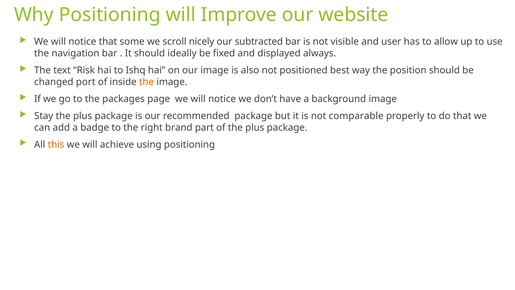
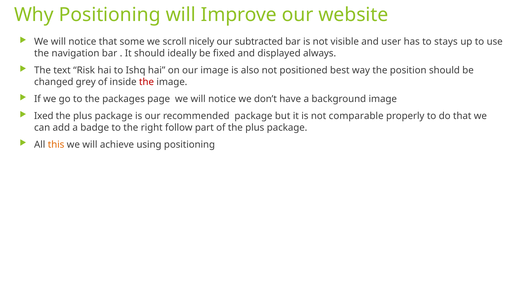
allow: allow -> stays (446, 42)
port: port -> grey (86, 82)
the colour: orange -> red (147, 82)
Stay: Stay -> Ixed (44, 116)
brand: brand -> follow (179, 127)
